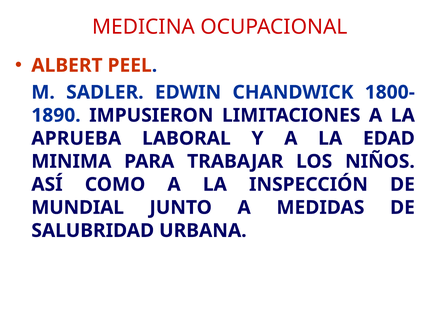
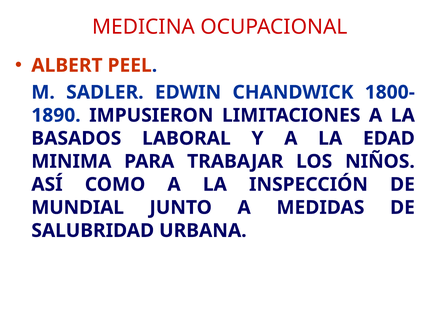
APRUEBA: APRUEBA -> BASADOS (76, 138)
